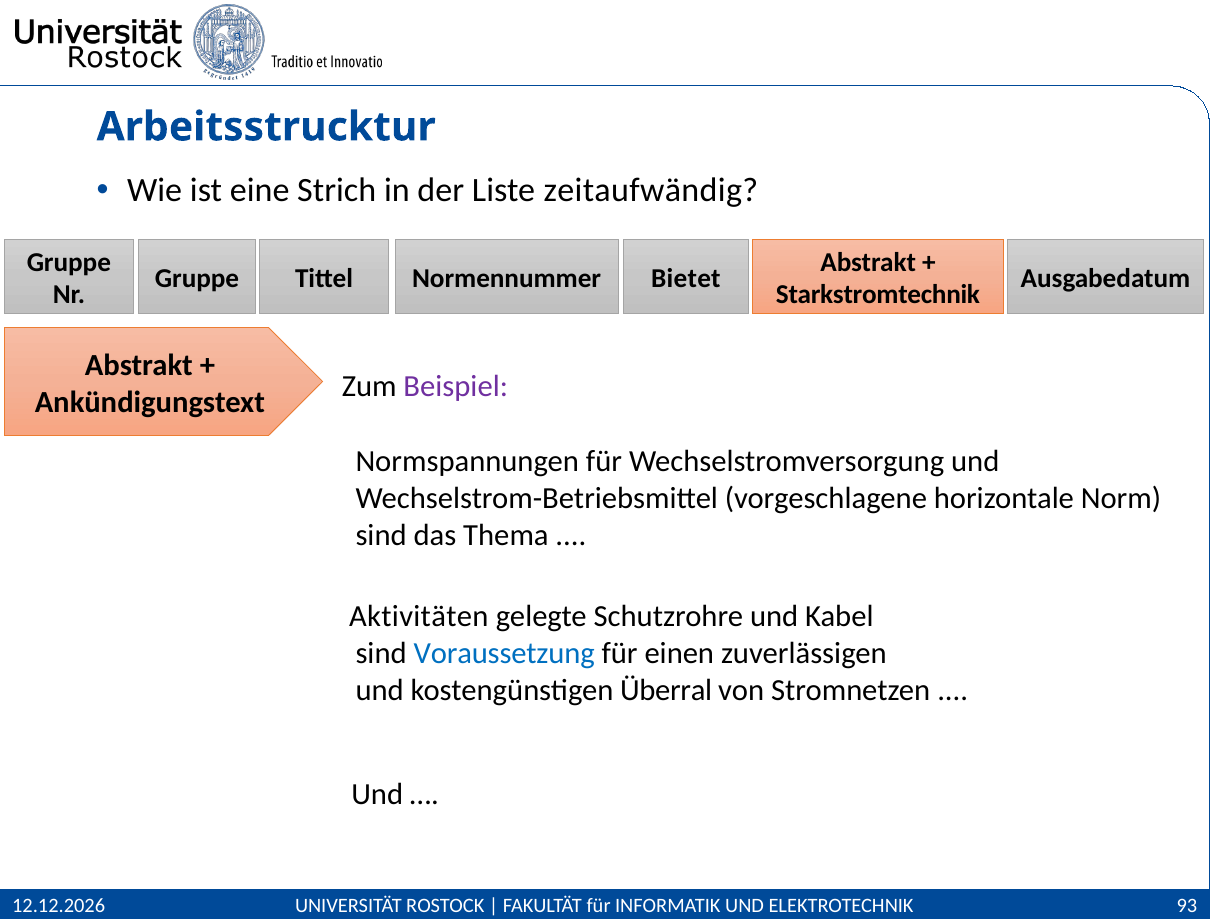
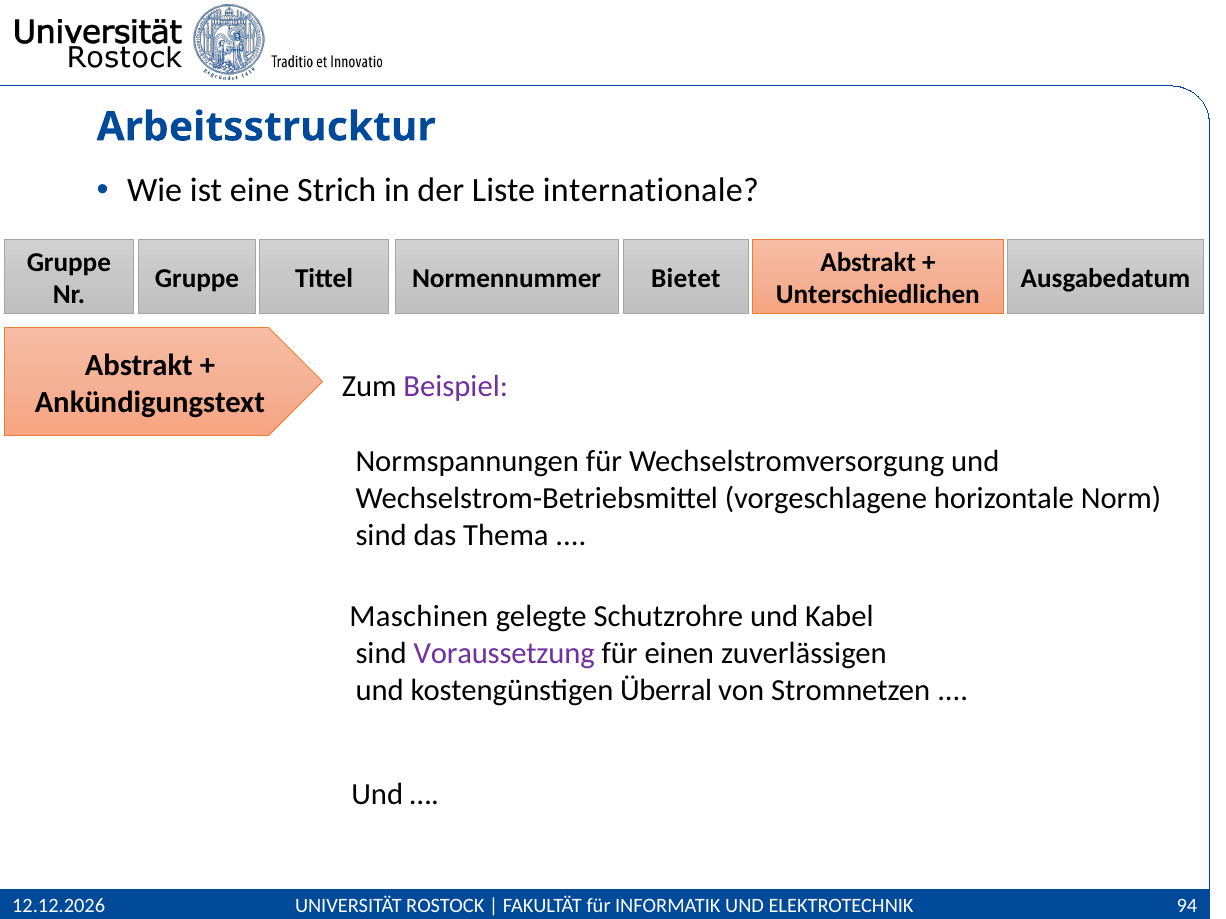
zeitaufwändig: zeitaufwändig -> internationale (651, 191)
Starkstromtechnik: Starkstromtechnik -> Unterschiedlichen (878, 295)
Aktivitäten: Aktivitäten -> Maschinen (419, 617)
Voraussetzung colour: blue -> purple (504, 654)
93: 93 -> 94 (1187, 906)
